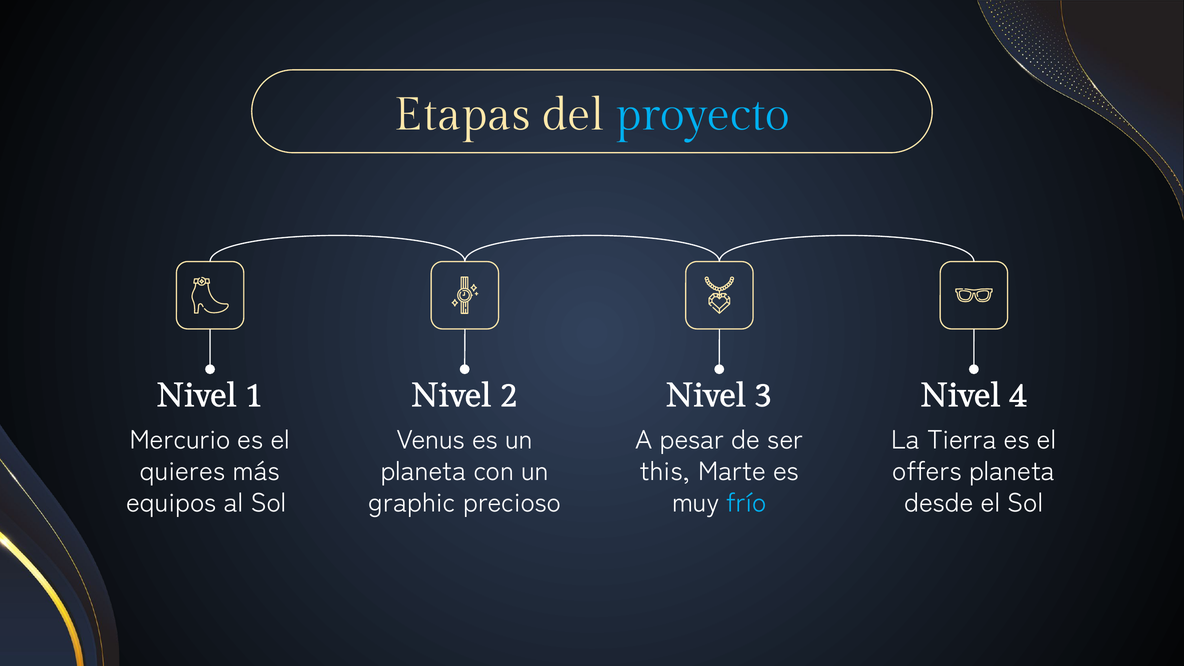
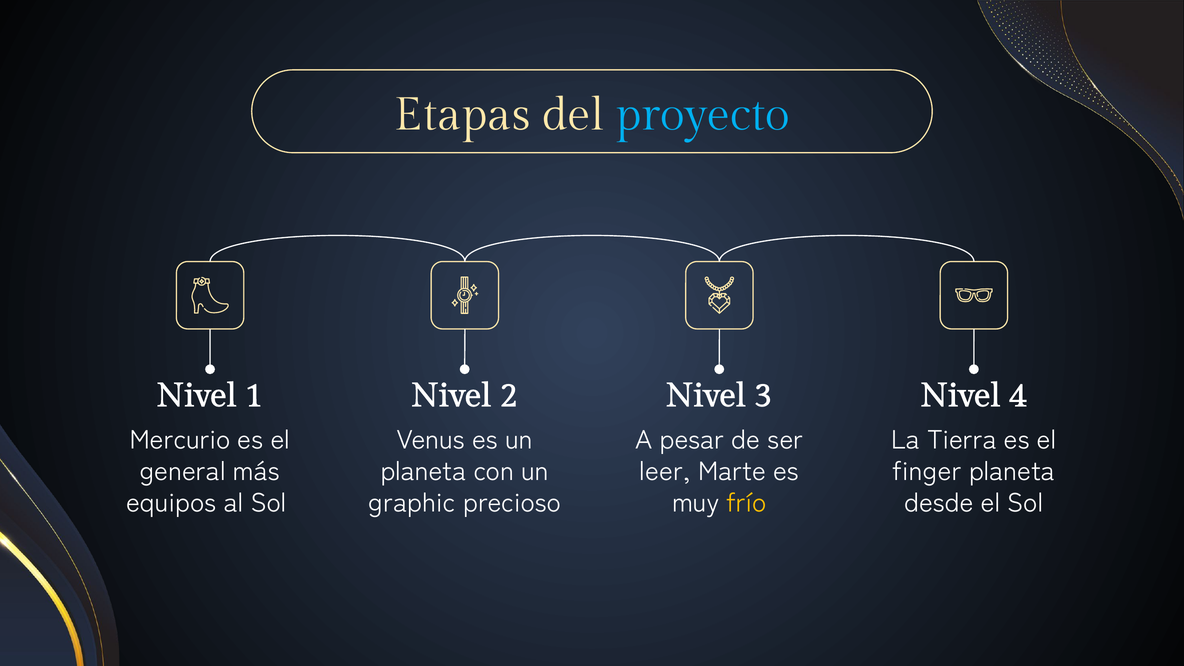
quieres: quieres -> general (183, 472)
this: this -> leer (665, 472)
offers: offers -> finger (927, 472)
frío colour: light blue -> yellow (746, 503)
